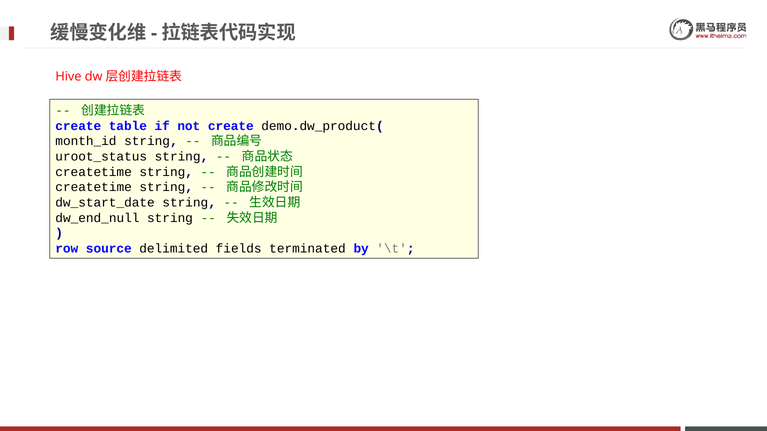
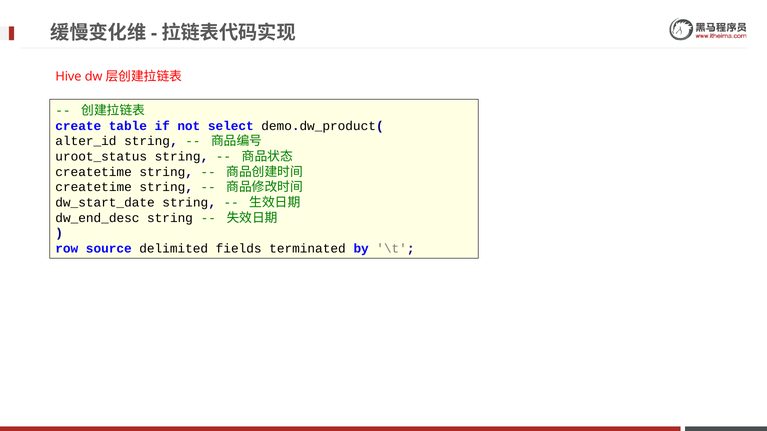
not create: create -> select (231, 126)
month_id: month_id -> alter_id (86, 141)
dw_end_null: dw_end_null -> dw_end_desc (97, 218)
